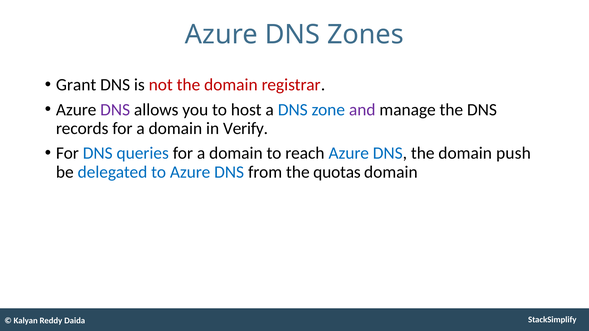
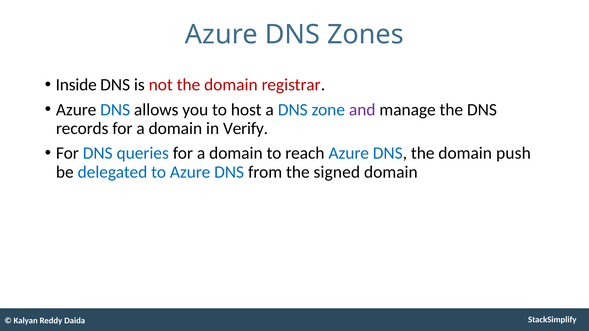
Grant: Grant -> Inside (76, 85)
DNS colour: purple -> blue (115, 110)
quotas: quotas -> signed (337, 172)
